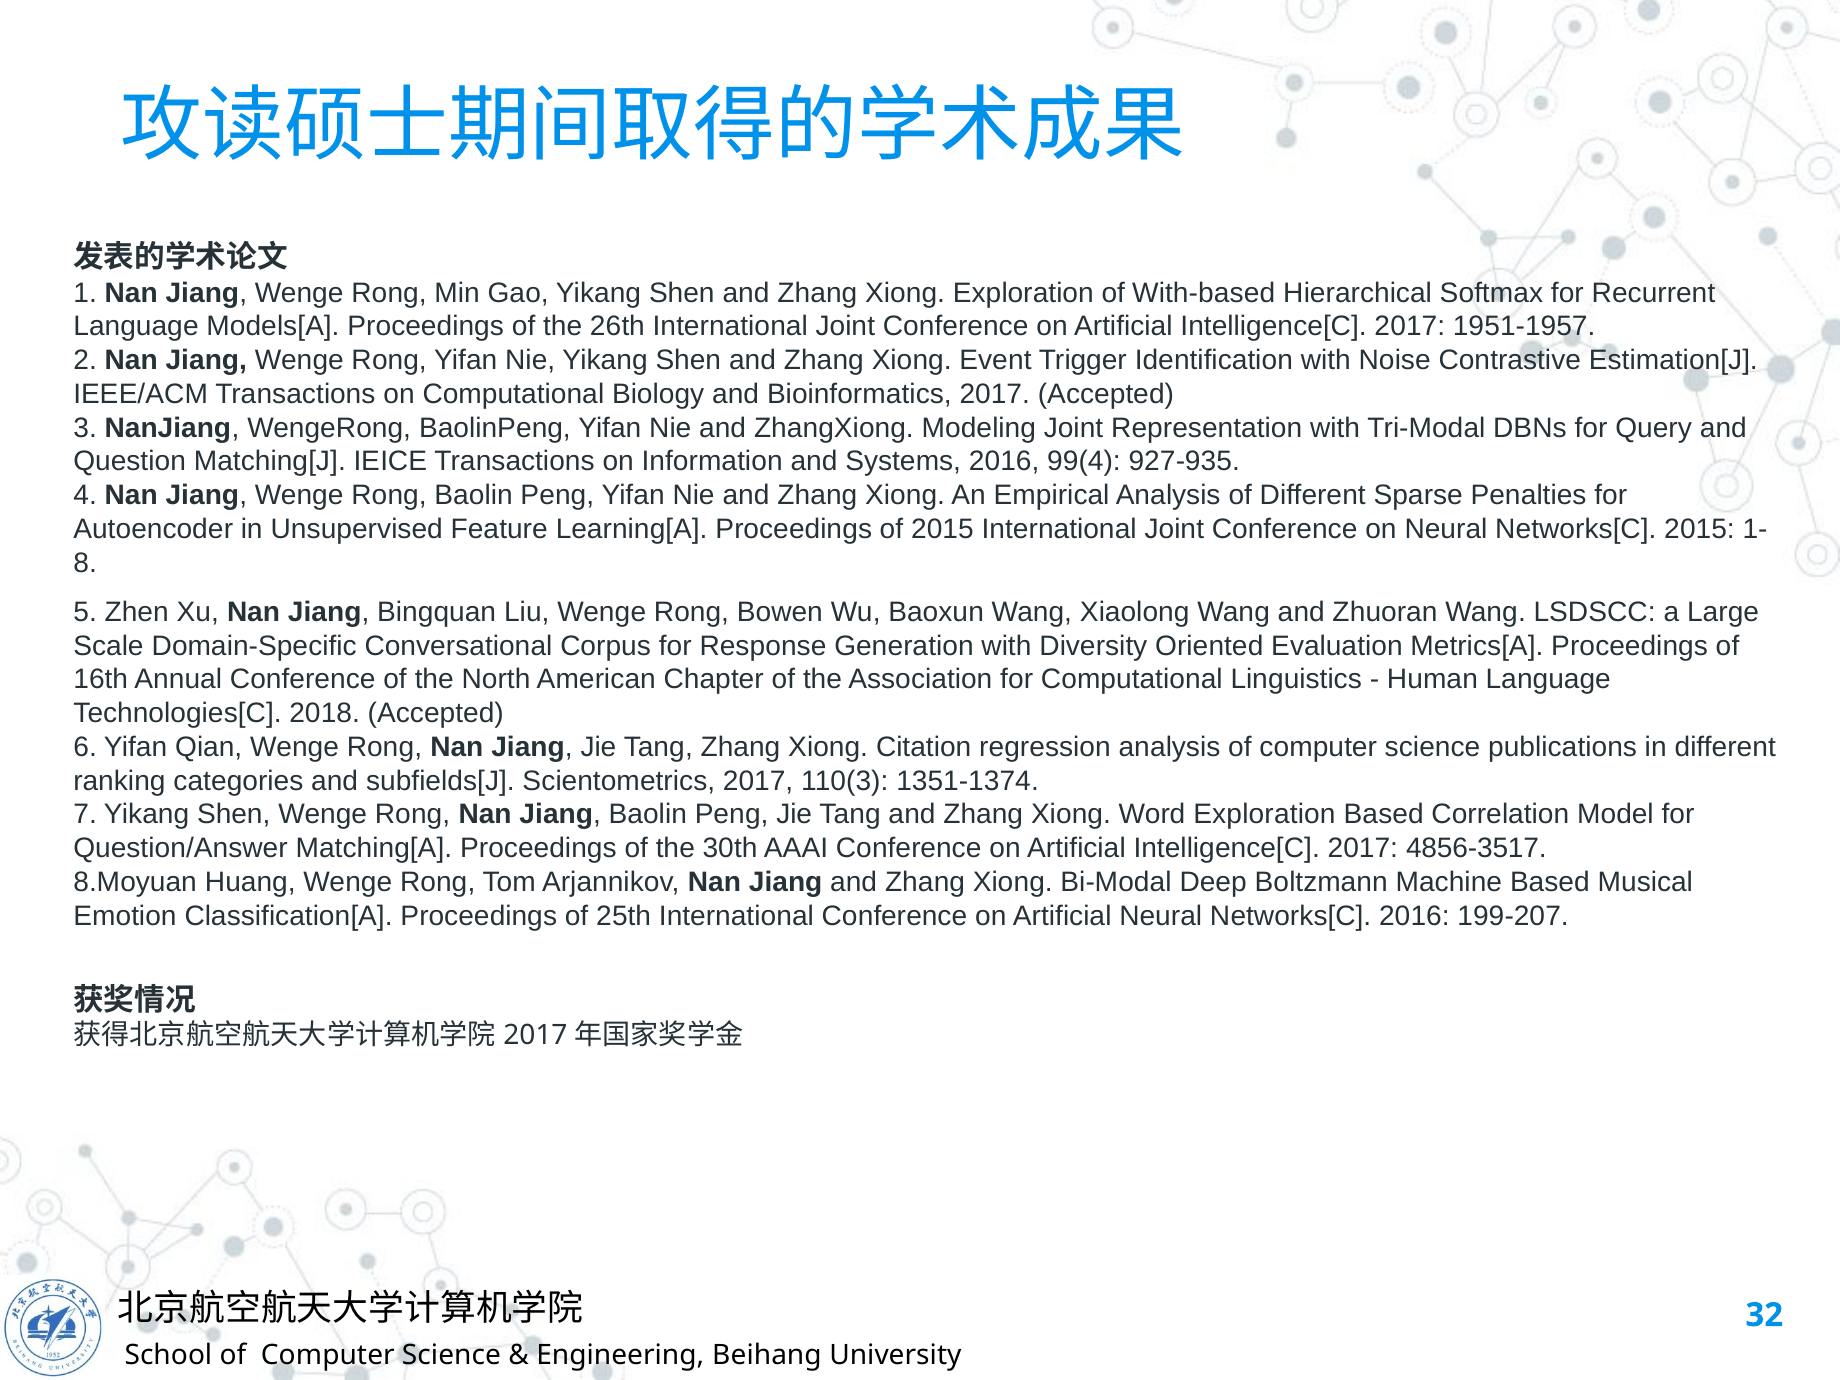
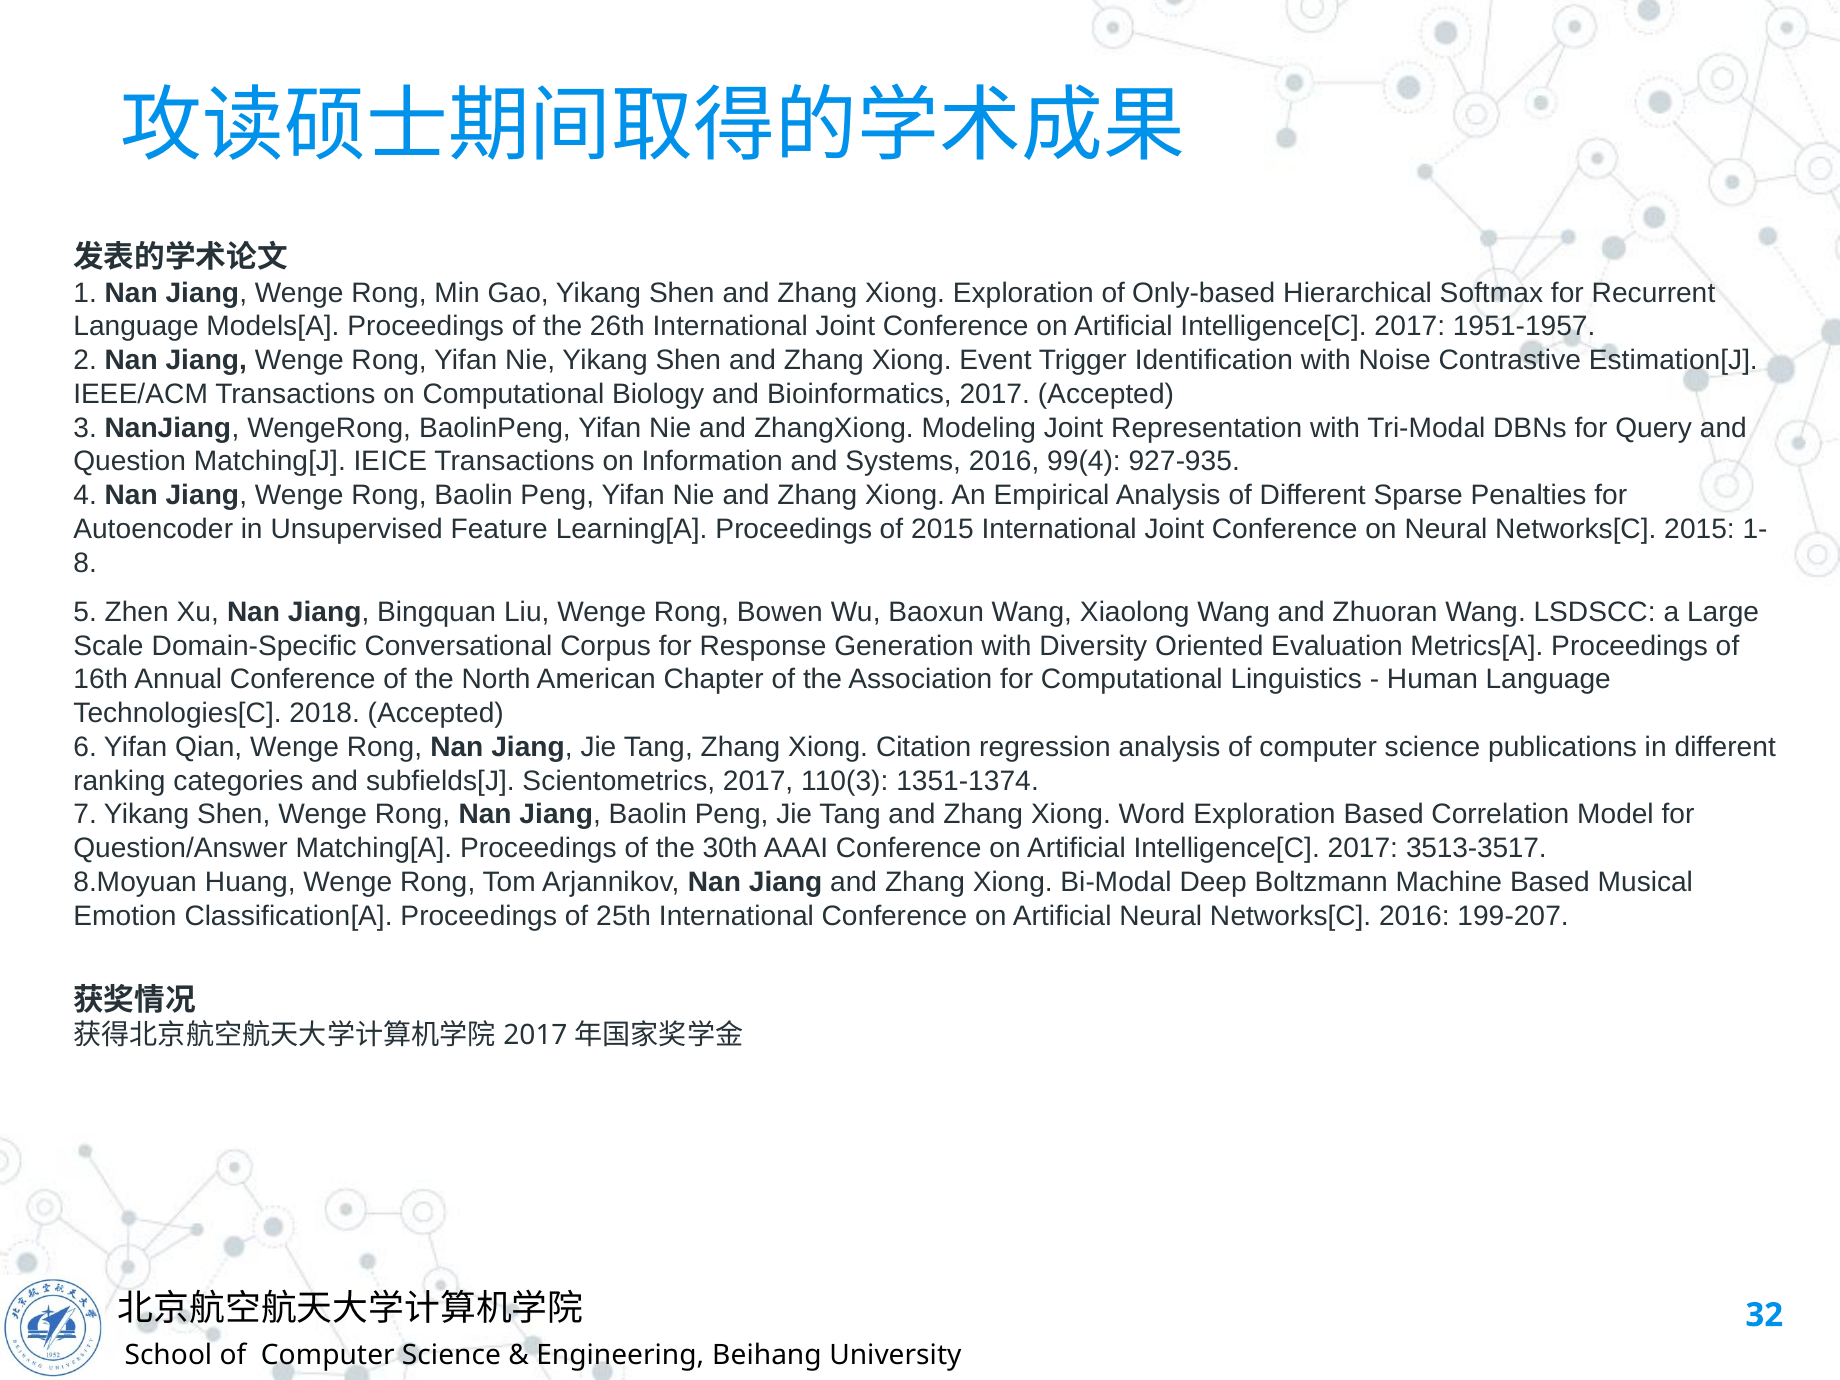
With-based: With-based -> Only-based (1204, 293)
4856-3517: 4856-3517 -> 3513-3517 (1476, 848)
